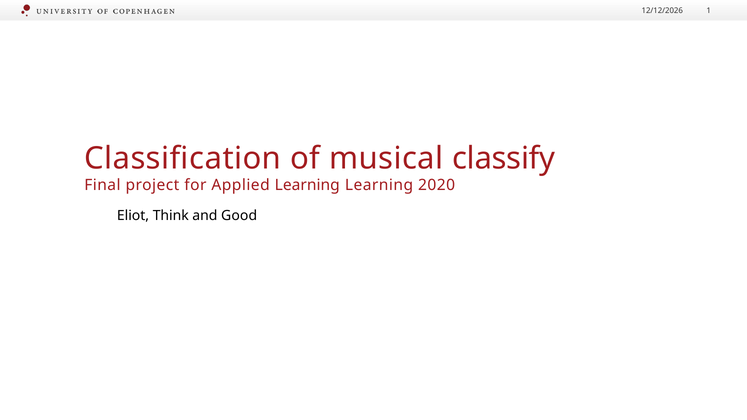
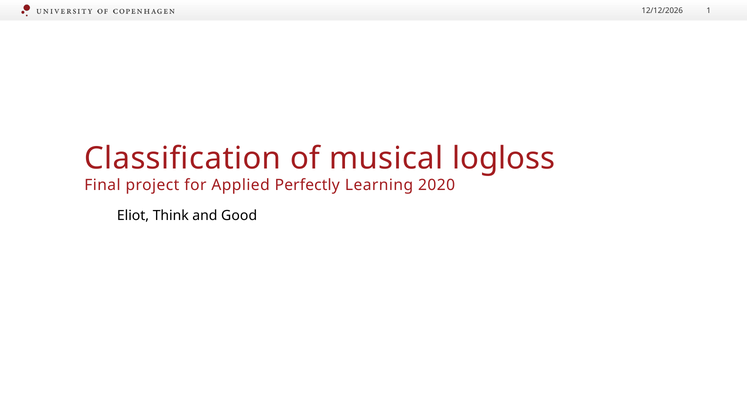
classify: classify -> logloss (504, 158)
Applied Learning: Learning -> Perfectly (307, 185)
